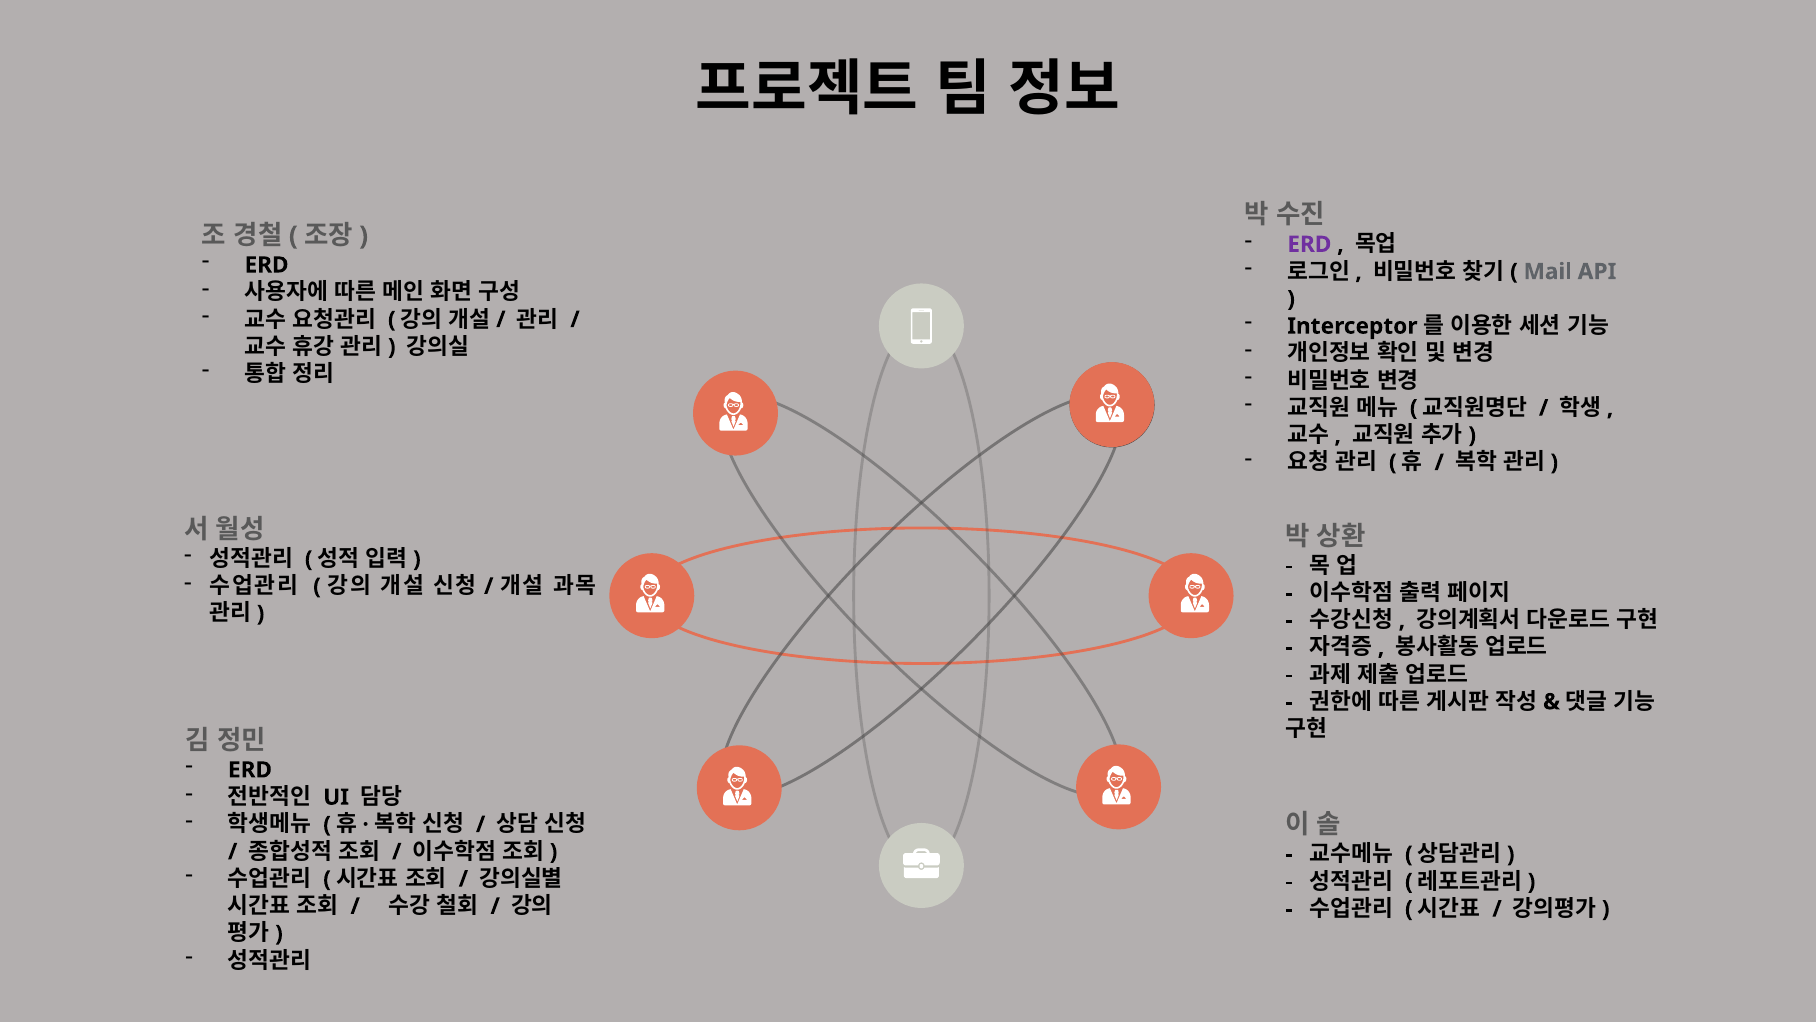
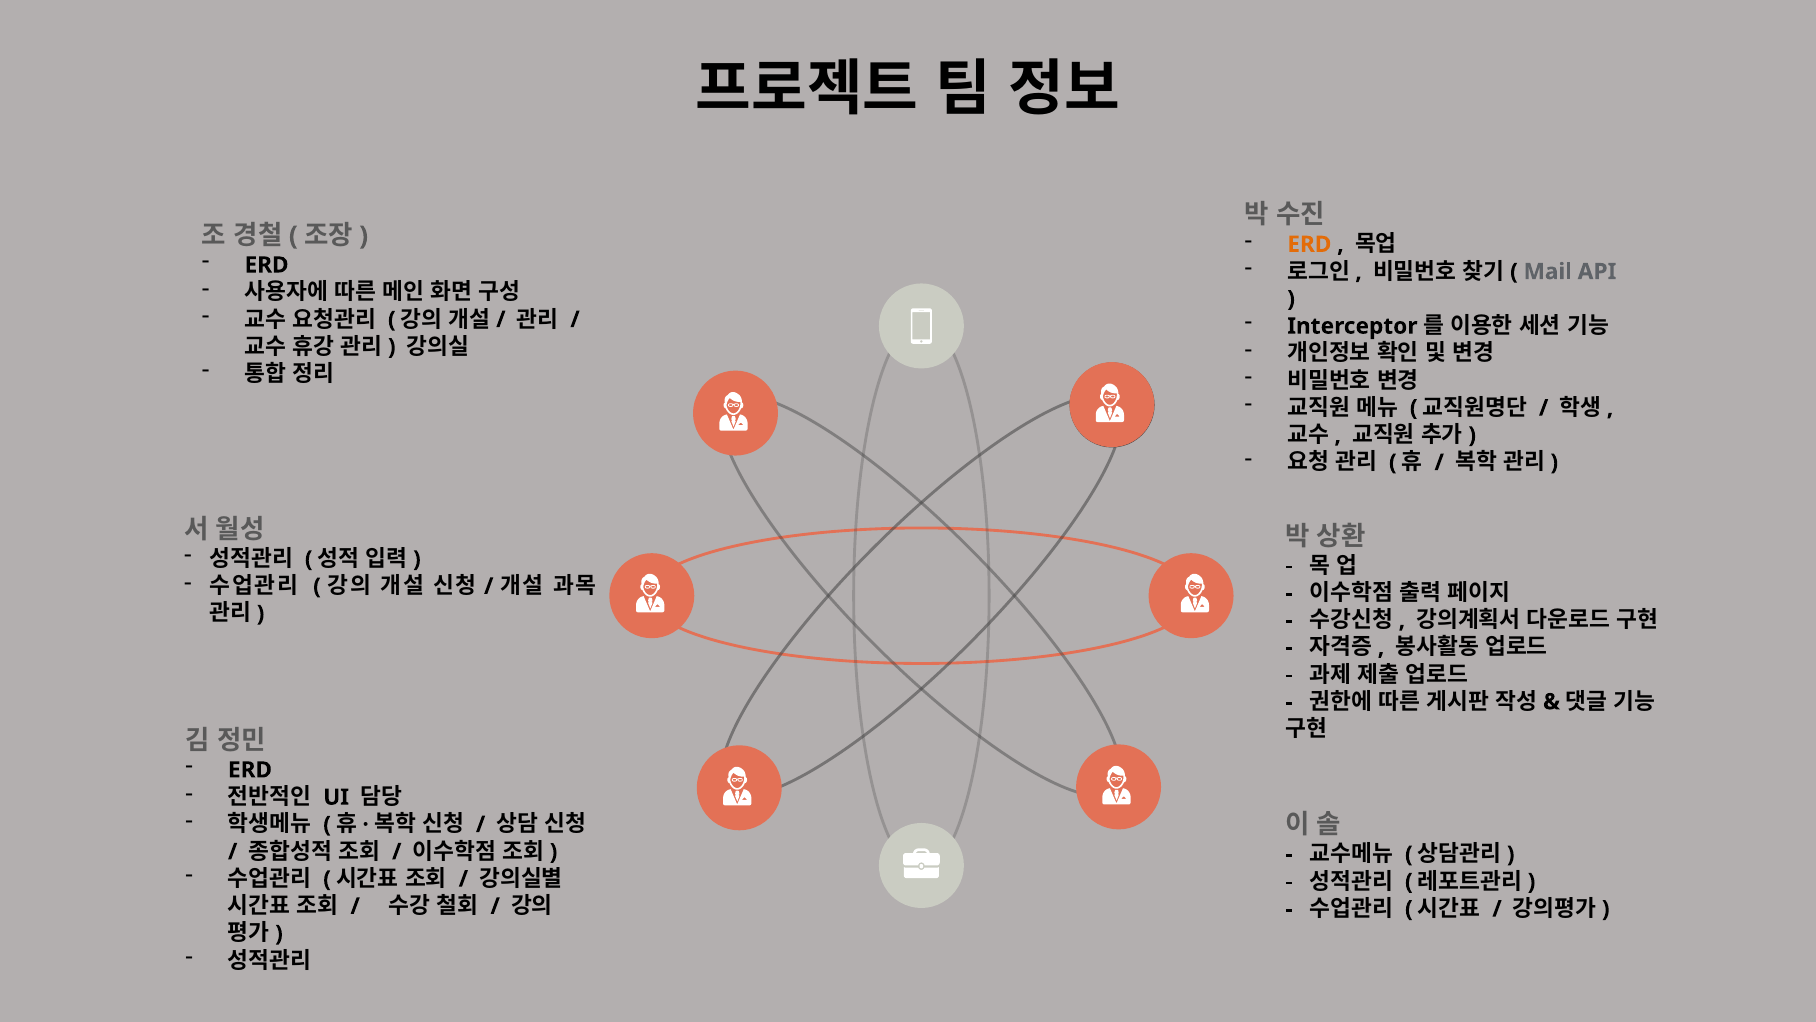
ERD colour: purple -> orange (1309, 244)
